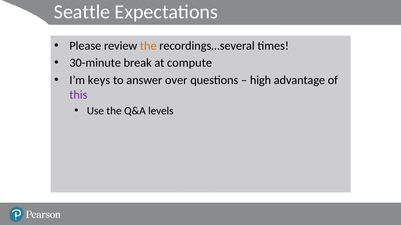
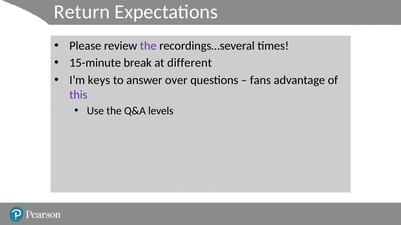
Seattle: Seattle -> Return (82, 12)
the colour: orange -> purple (148, 46)
30-minute: 30-minute -> 15-minute (95, 63)
compute: compute -> different (190, 63)
high: high -> fans (260, 80)
